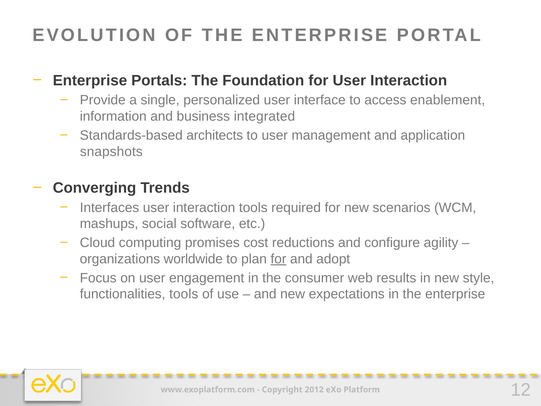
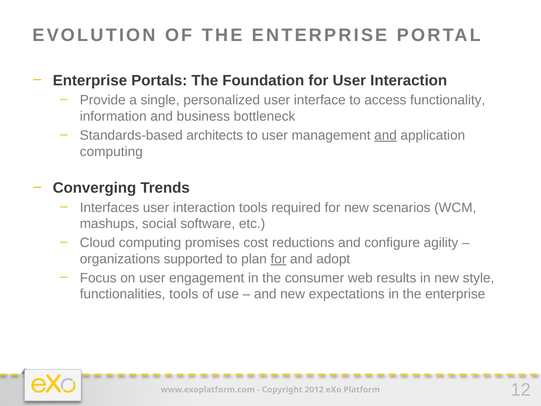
enablement: enablement -> functionality (448, 100)
integrated: integrated -> bottleneck (265, 116)
and underline: none -> present (386, 135)
snapshots: snapshots -> computing (111, 152)
worldwide: worldwide -> supported (193, 259)
